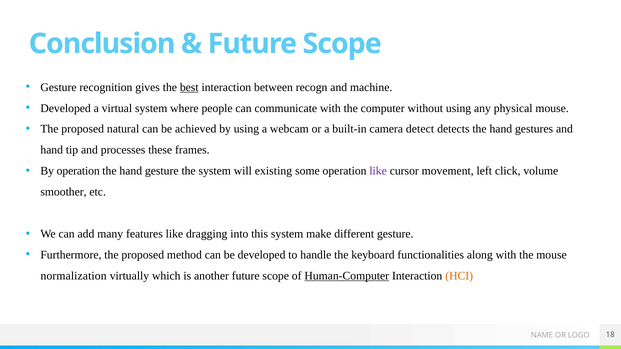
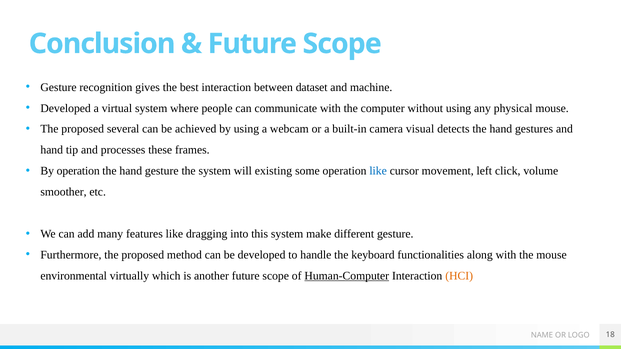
best underline: present -> none (189, 87)
recogn: recogn -> dataset (312, 87)
natural: natural -> several (123, 129)
detect: detect -> visual (420, 129)
like colour: purple -> blue (378, 171)
normalization: normalization -> environmental (74, 276)
